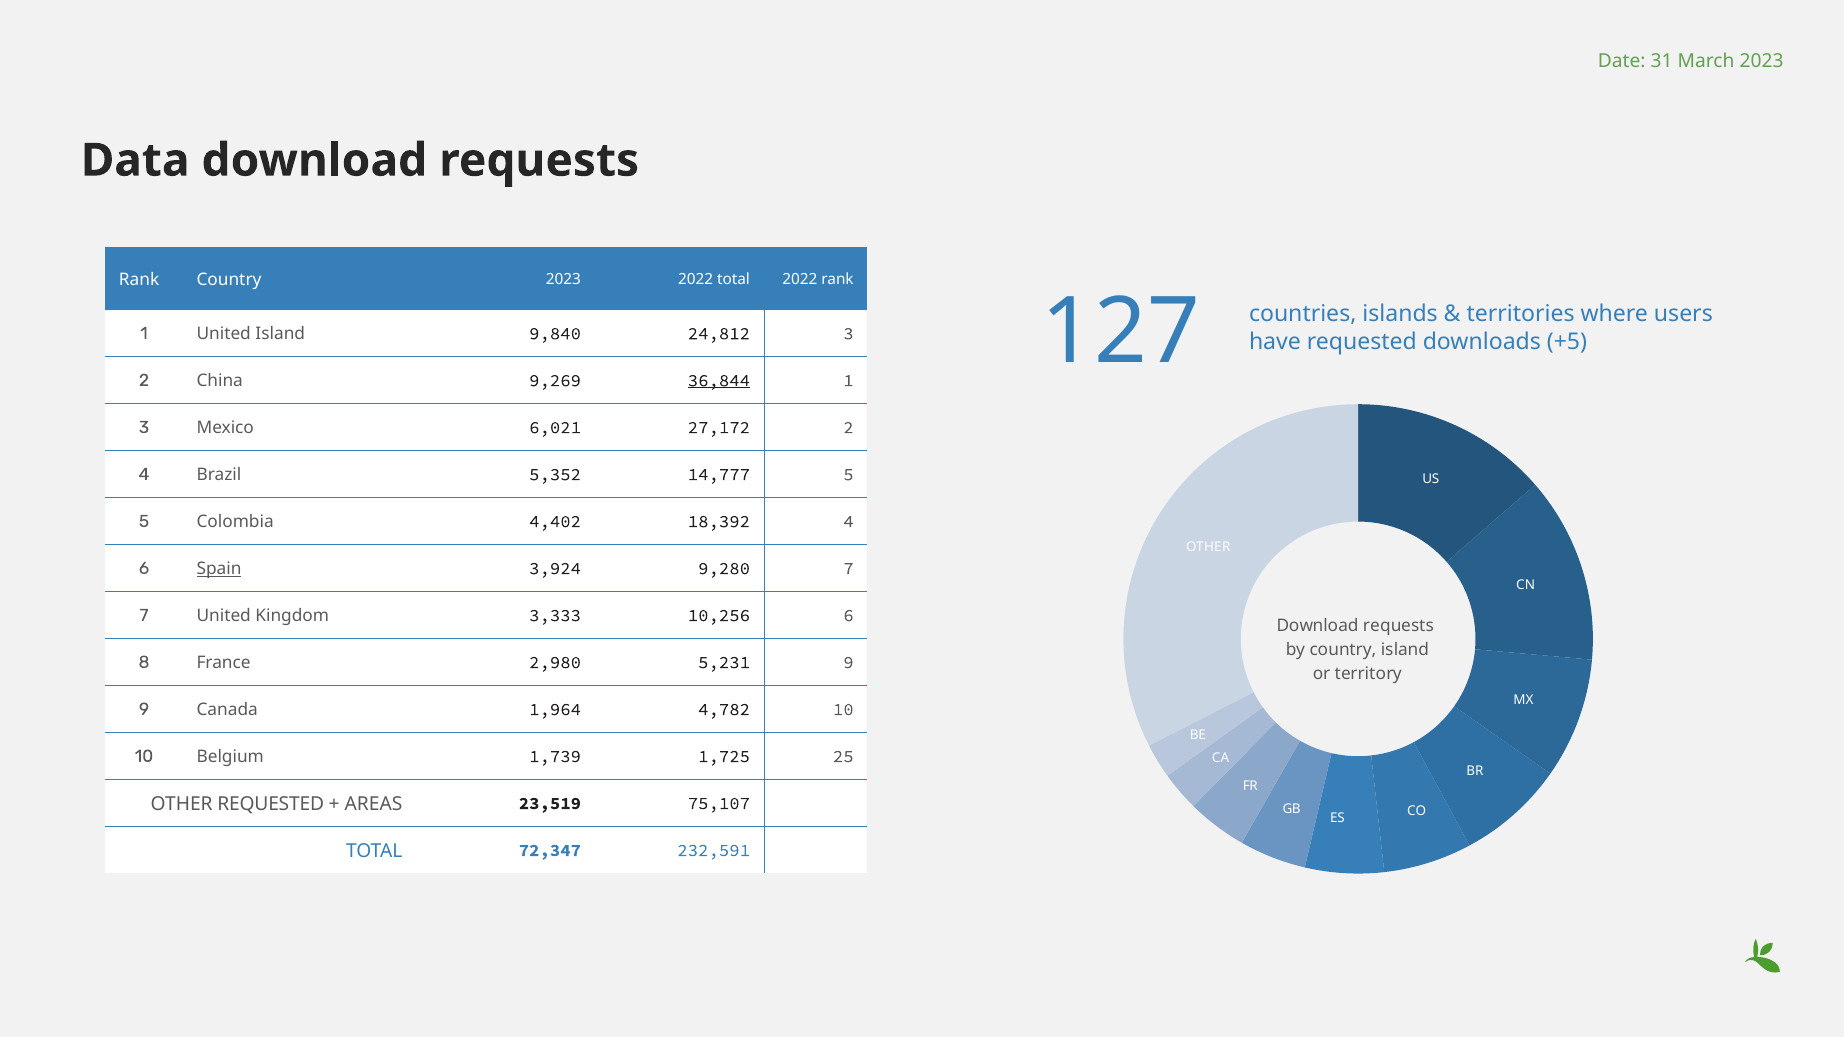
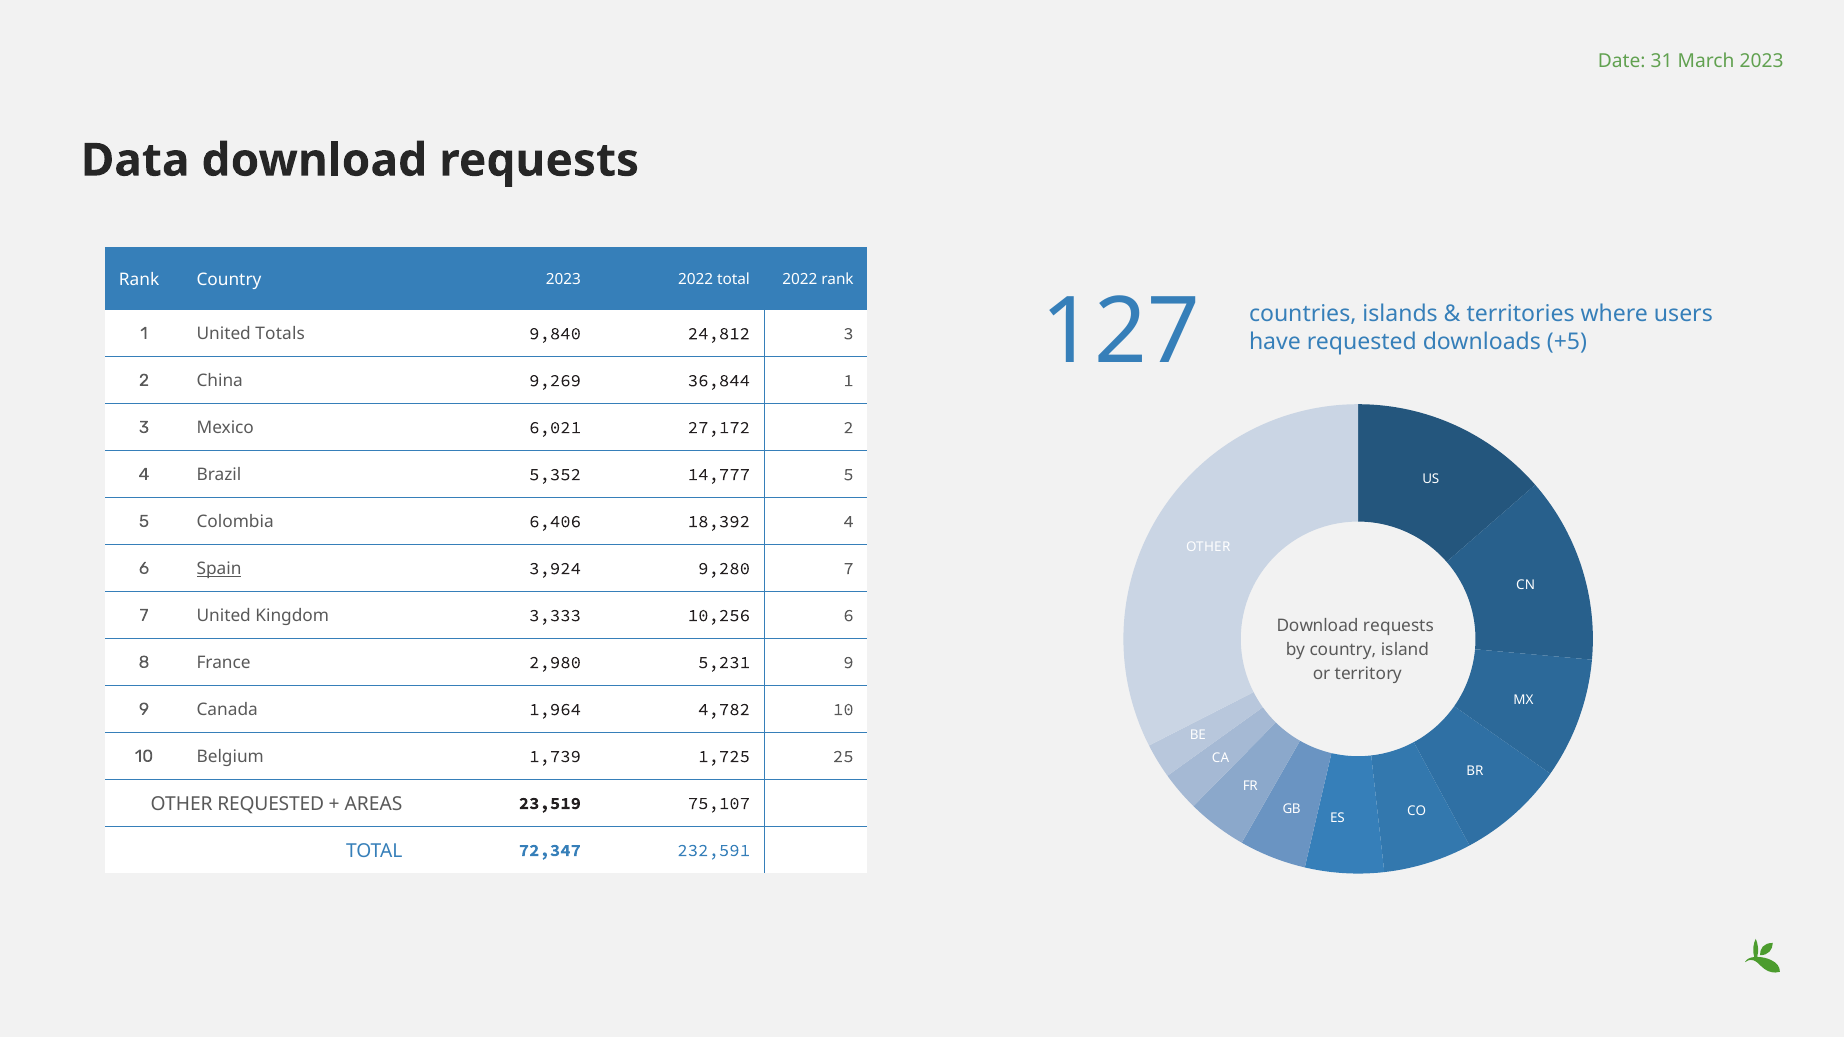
United Island: Island -> Totals (280, 334)
36,844 underline: present -> none (719, 381)
4,402: 4,402 -> 6,406 (555, 522)
